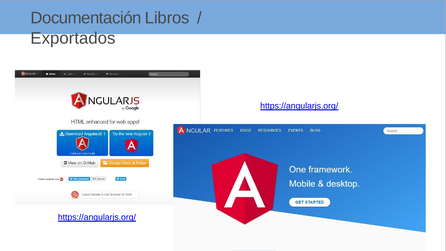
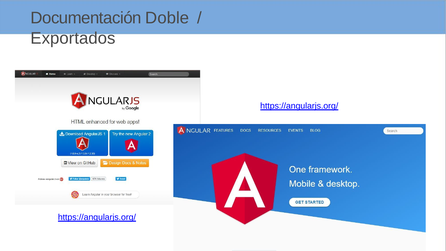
Libros: Libros -> Doble (167, 18)
